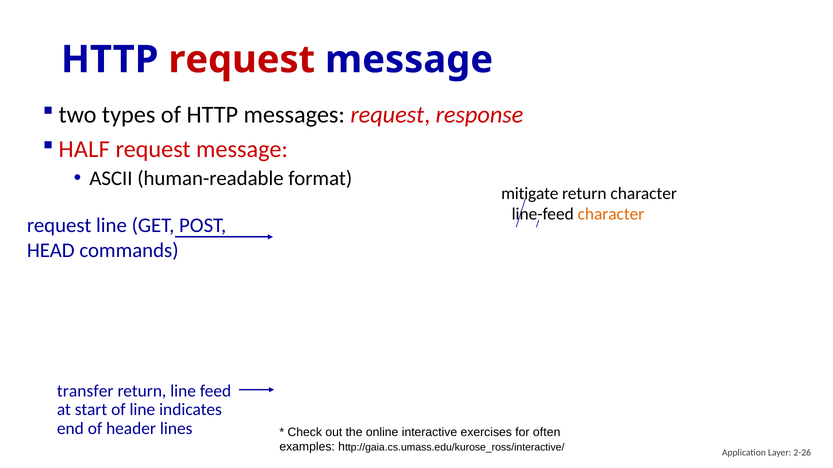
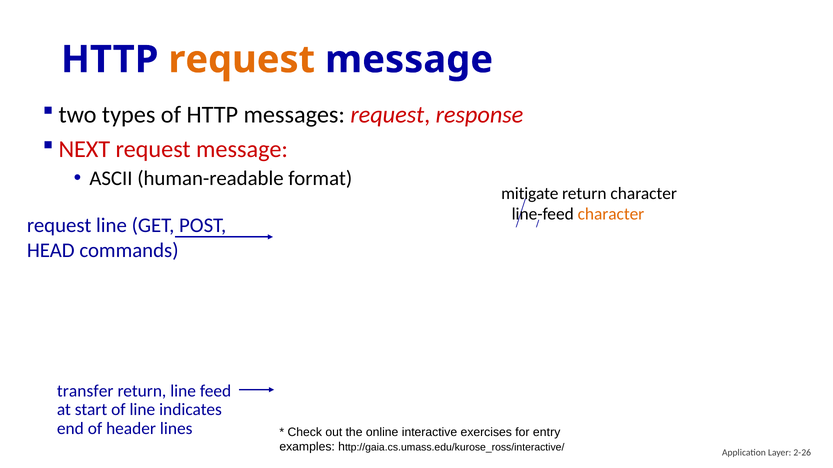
request colour: red -> orange (242, 60)
HALF: HALF -> NEXT (84, 150)
often: often -> entry (547, 433)
